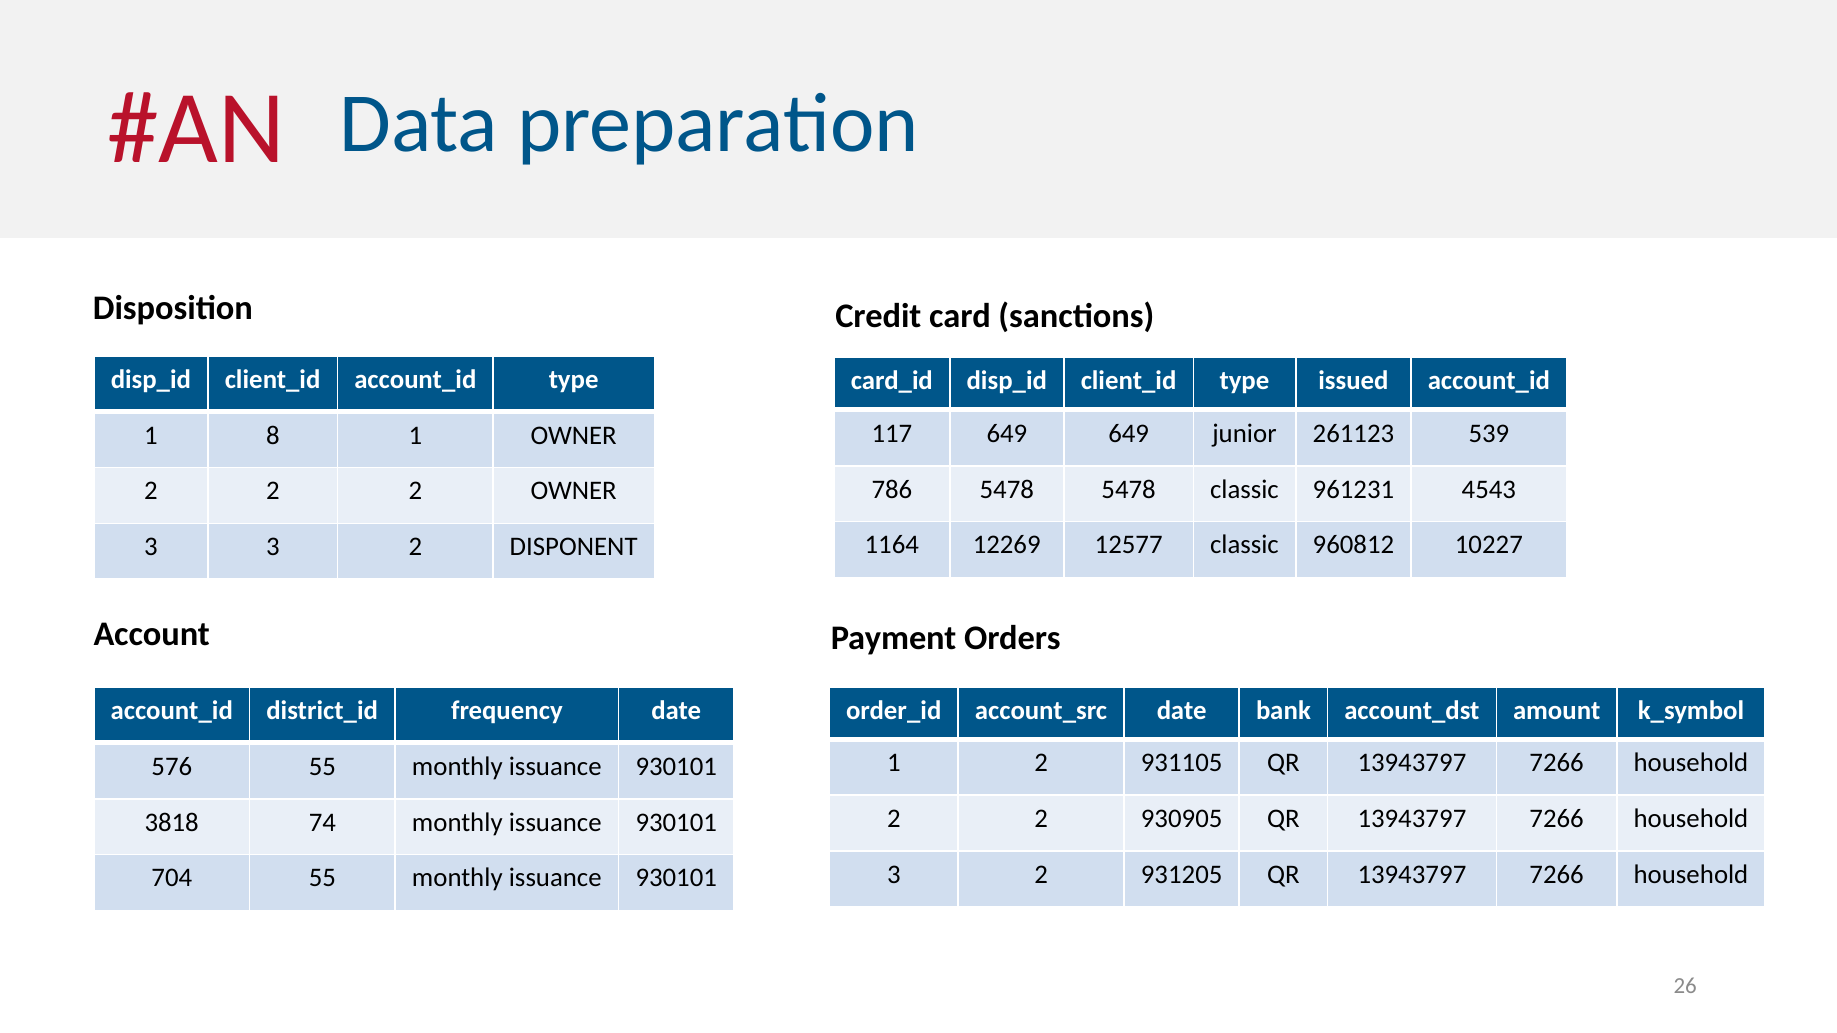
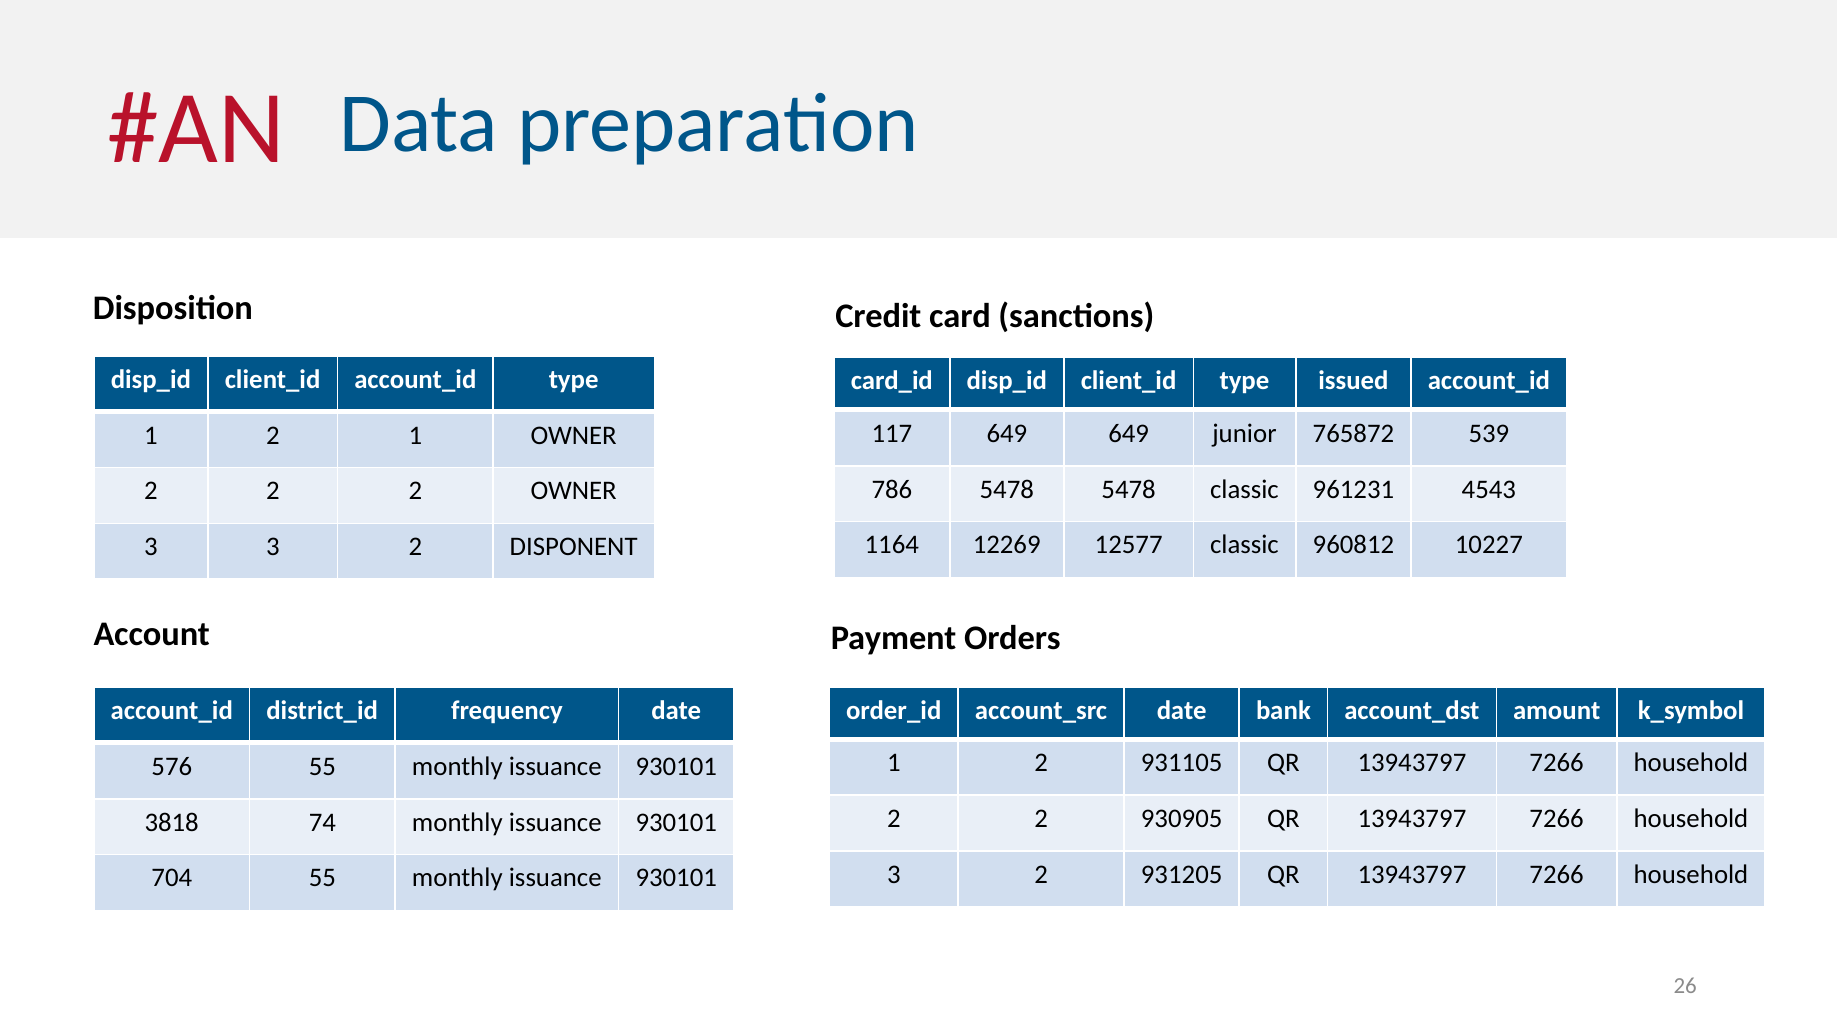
261123: 261123 -> 765872 (1353, 434)
8: 8 -> 2 (273, 435)
